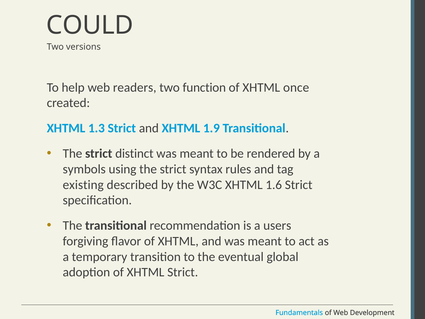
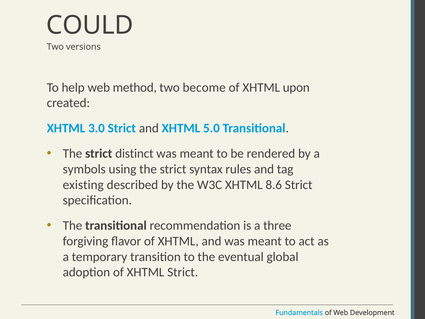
readers: readers -> method (135, 87)
function: function -> become (204, 87)
once: once -> upon (296, 87)
1.3: 1.3 -> 3.0 (96, 128)
1.9: 1.9 -> 5.0 (211, 128)
1.6: 1.6 -> 8.6 (274, 185)
users: users -> three (277, 225)
